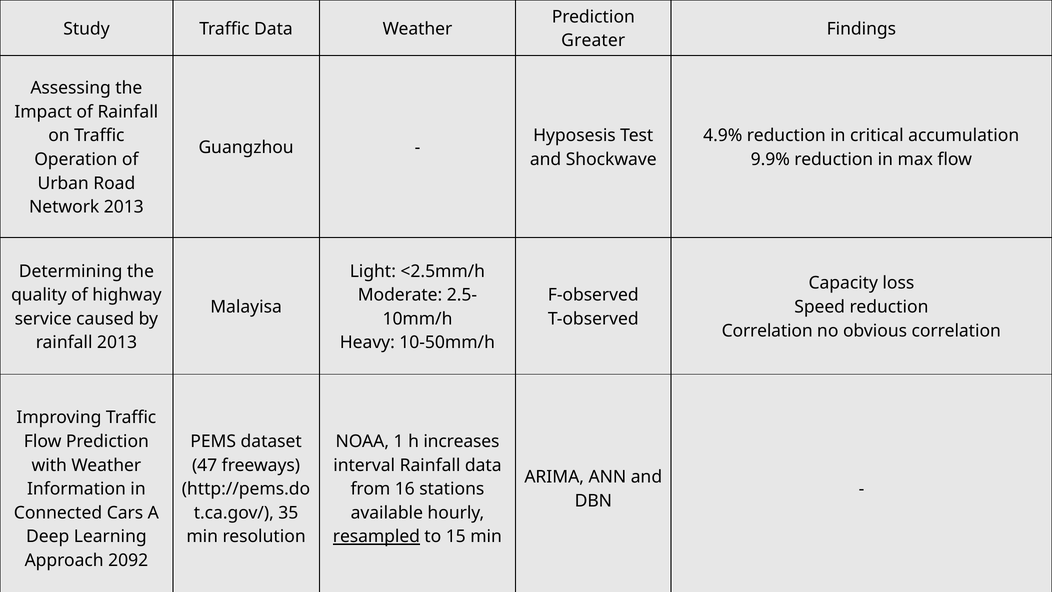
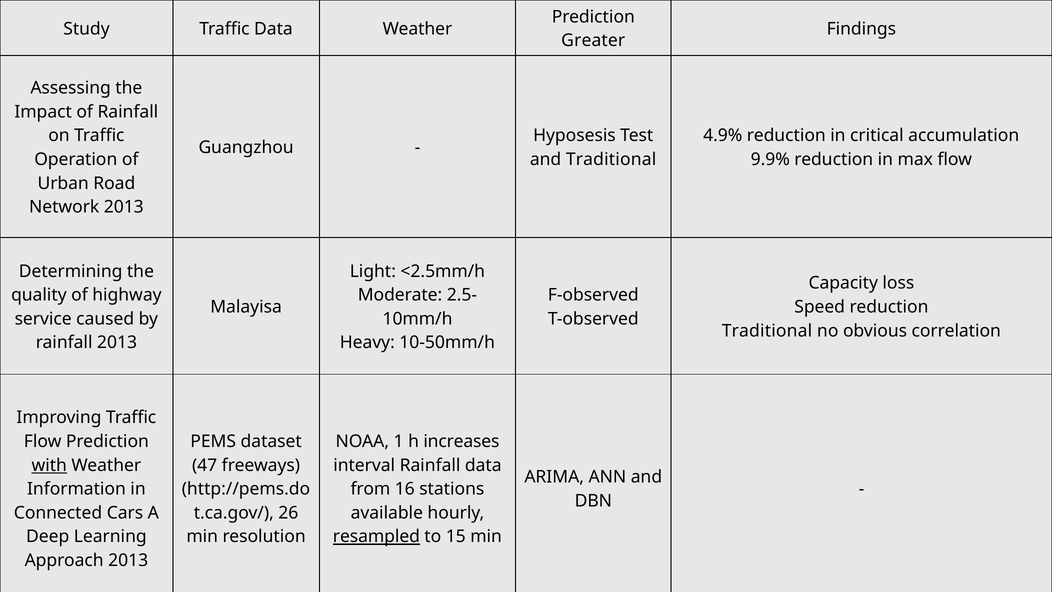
and Shockwave: Shockwave -> Traditional (611, 159)
Correlation: Correlation -> Traditional (767, 331)
with underline: none -> present (49, 465)
35: 35 -> 26 (288, 513)
Approach 2092: 2092 -> 2013 (128, 560)
